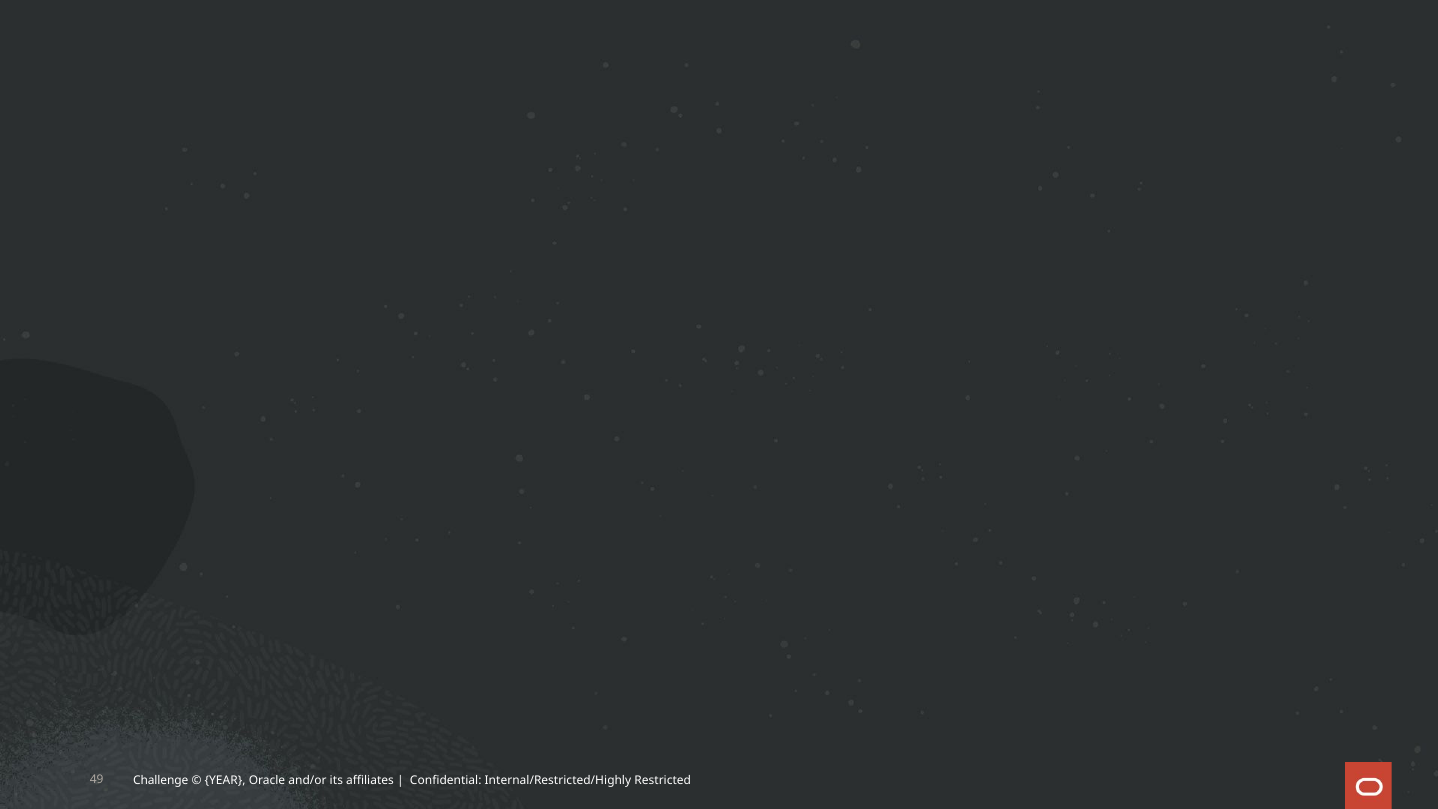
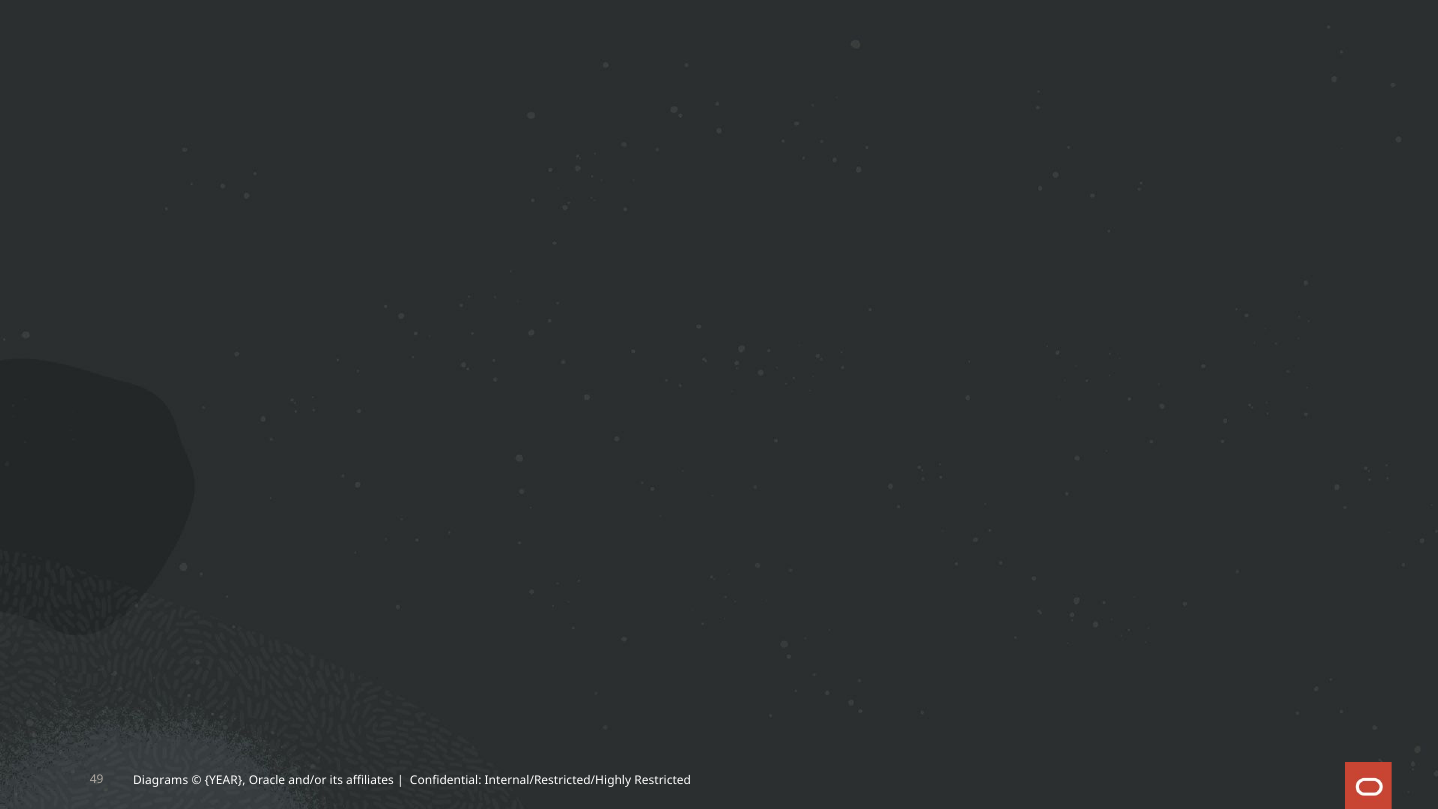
Challenge: Challenge -> Diagrams (161, 780)
